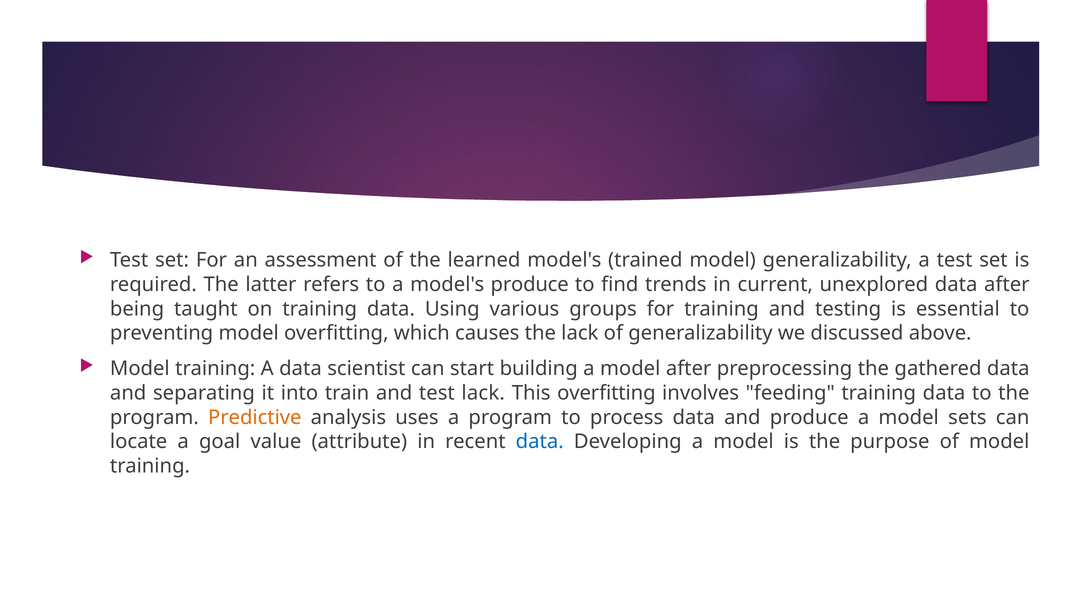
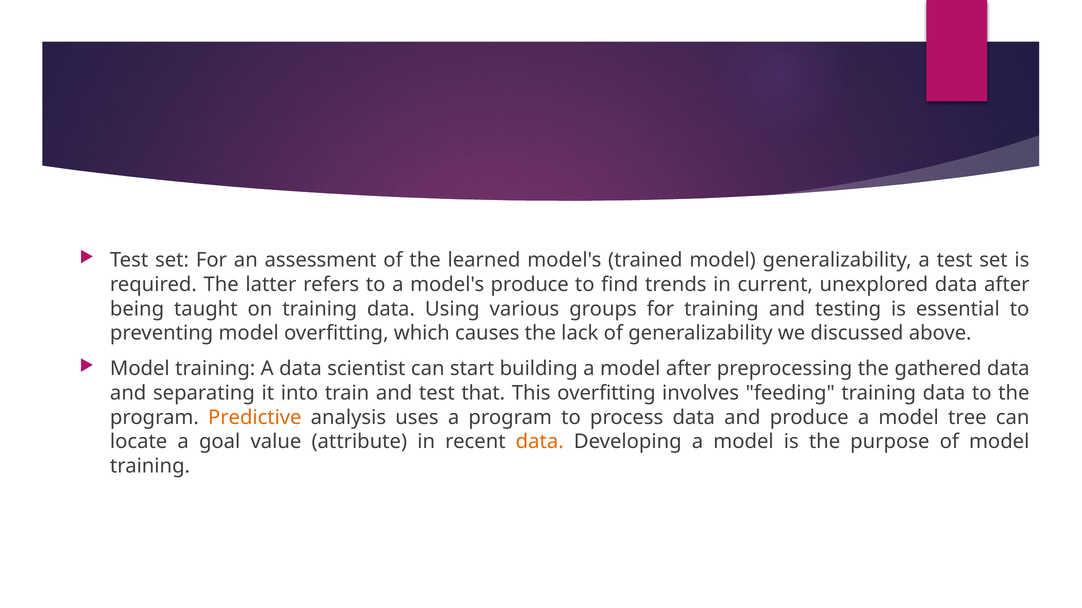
test lack: lack -> that (483, 393)
sets: sets -> tree (967, 418)
data colour: blue -> orange (540, 442)
